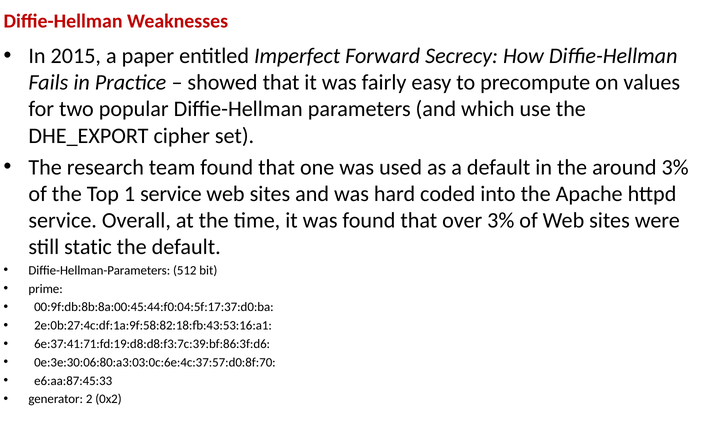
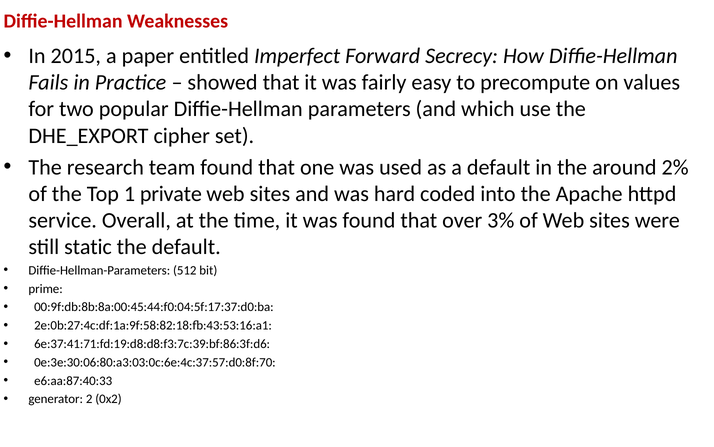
around 3%: 3% -> 2% (675, 167)
1 service: service -> private (171, 194)
e6:aa:87:45:33: e6:aa:87:45:33 -> e6:aa:87:40:33 (73, 380)
